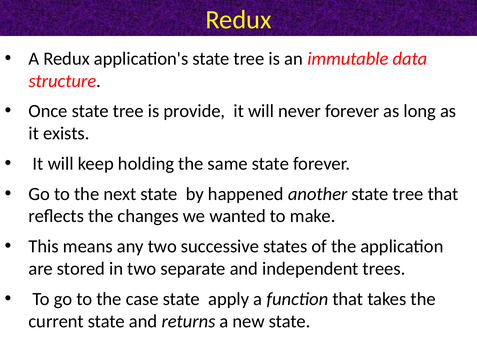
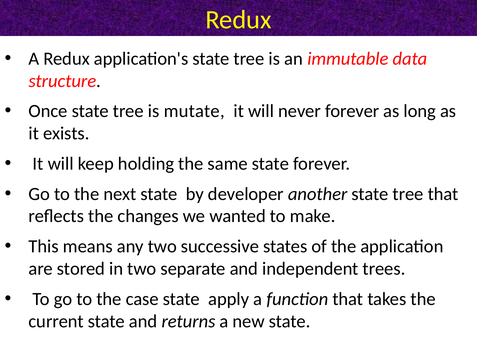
provide: provide -> mutate (194, 111)
happened: happened -> developer (246, 194)
